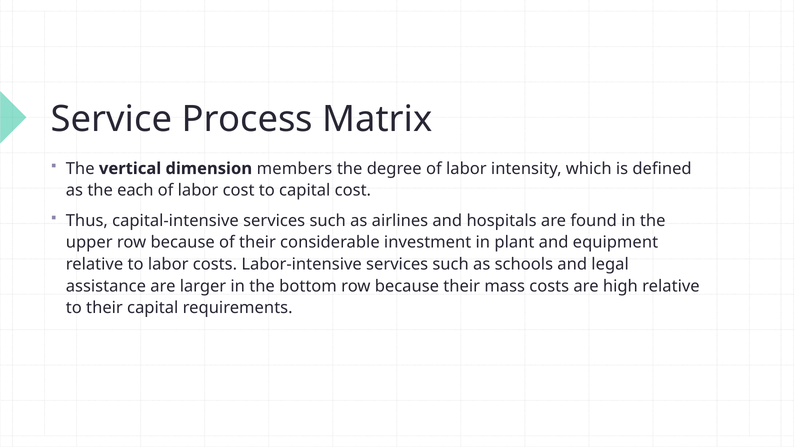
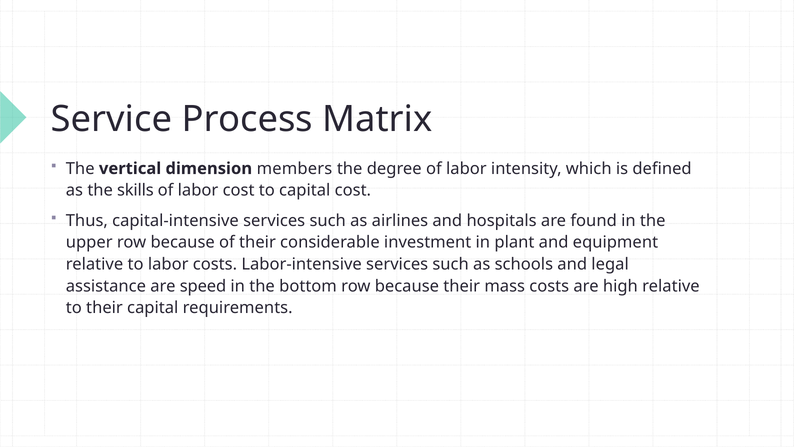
each: each -> skills (135, 190)
larger: larger -> speed (203, 286)
